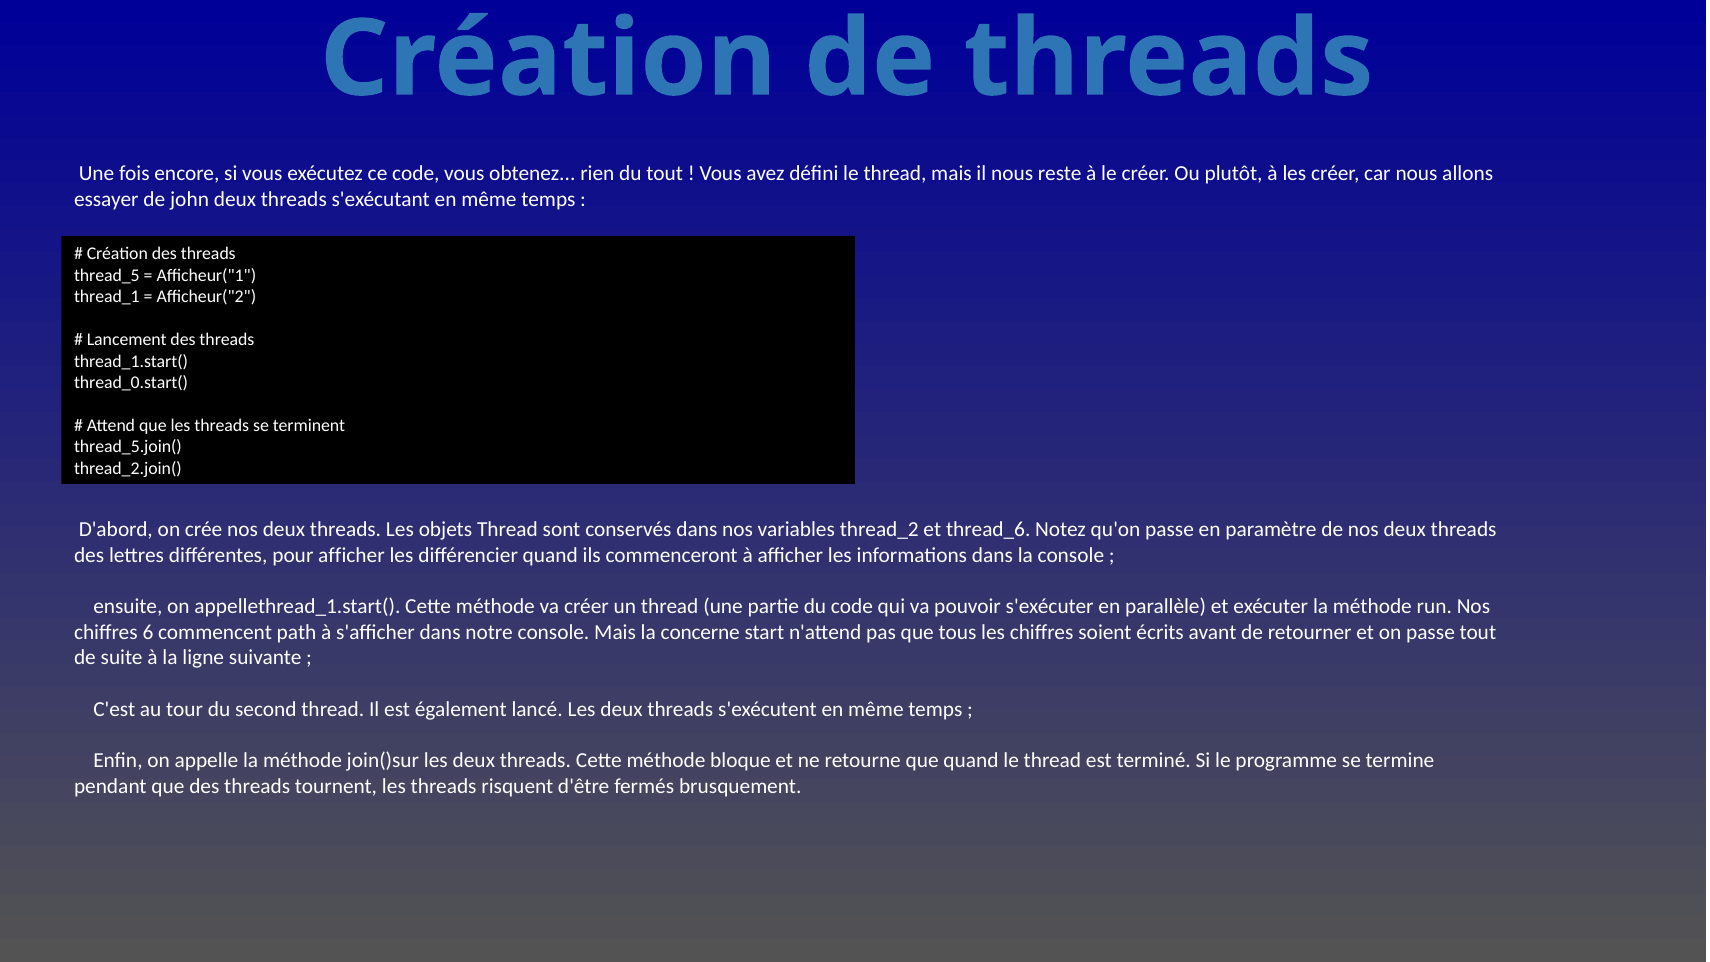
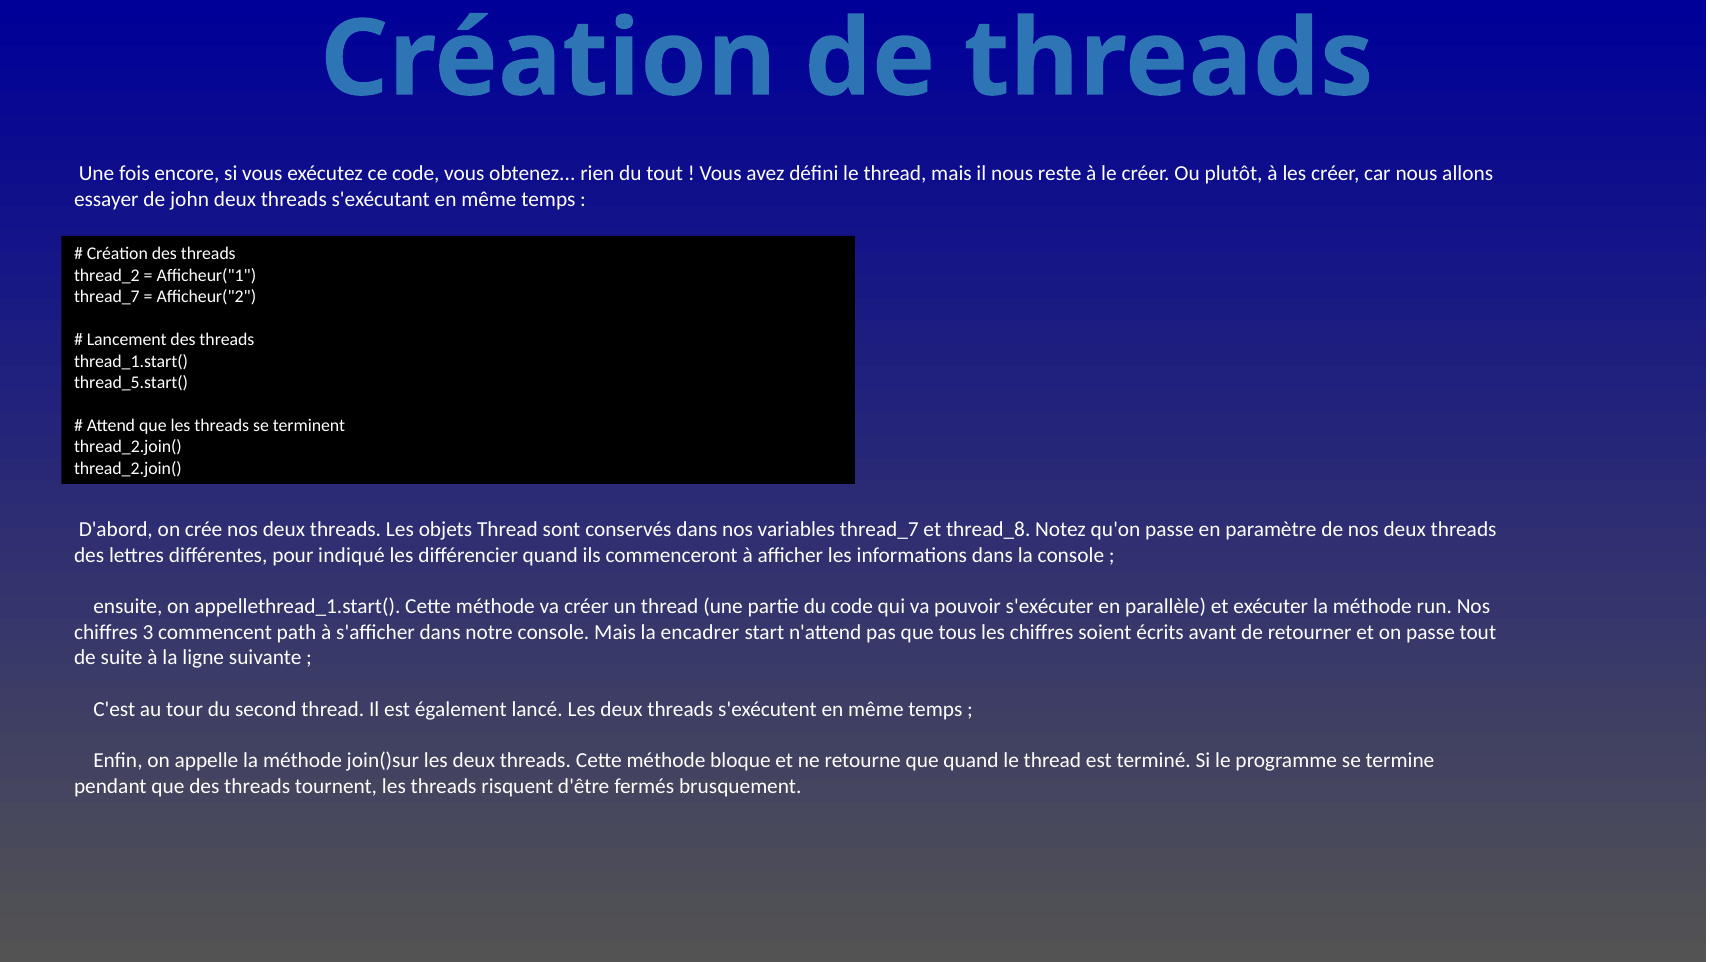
thread_5: thread_5 -> thread_2 (107, 275)
thread_1: thread_1 -> thread_7 (107, 297)
thread_0.start(: thread_0.start( -> thread_5.start( (131, 383)
thread_5.join(: thread_5.join( -> thread_2.join( (128, 447)
variables thread_2: thread_2 -> thread_7 (879, 530)
thread_6: thread_6 -> thread_8 (988, 530)
pour afficher: afficher -> indiqué (351, 555)
6: 6 -> 3 (148, 632)
concerne: concerne -> encadrer (700, 632)
